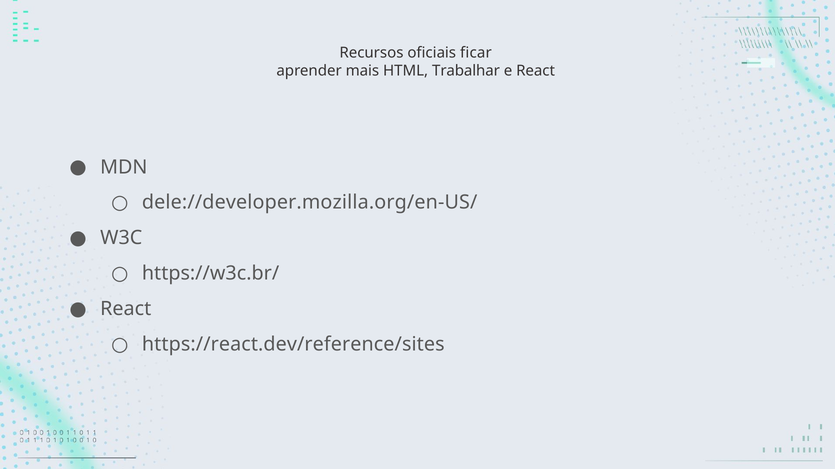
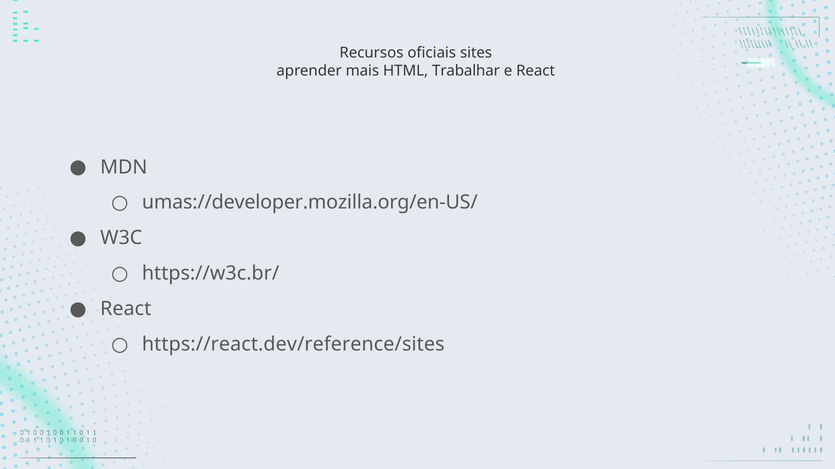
ficar: ficar -> sites (476, 53)
dele://developer.mozilla.org/en-US/: dele://developer.mozilla.org/en-US/ -> umas://developer.mozilla.org/en-US/ (310, 203)
